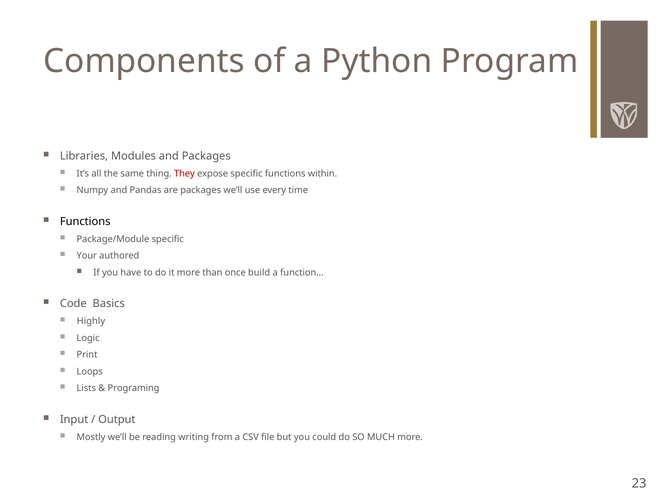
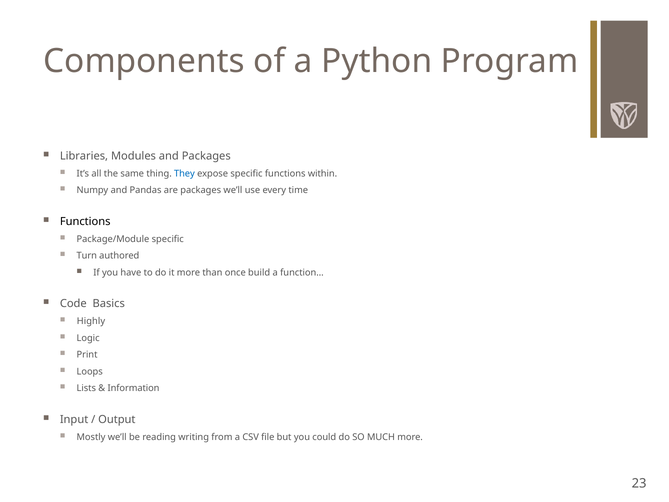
They colour: red -> blue (184, 173)
Your: Your -> Turn (87, 256)
Programing: Programing -> Information (134, 388)
